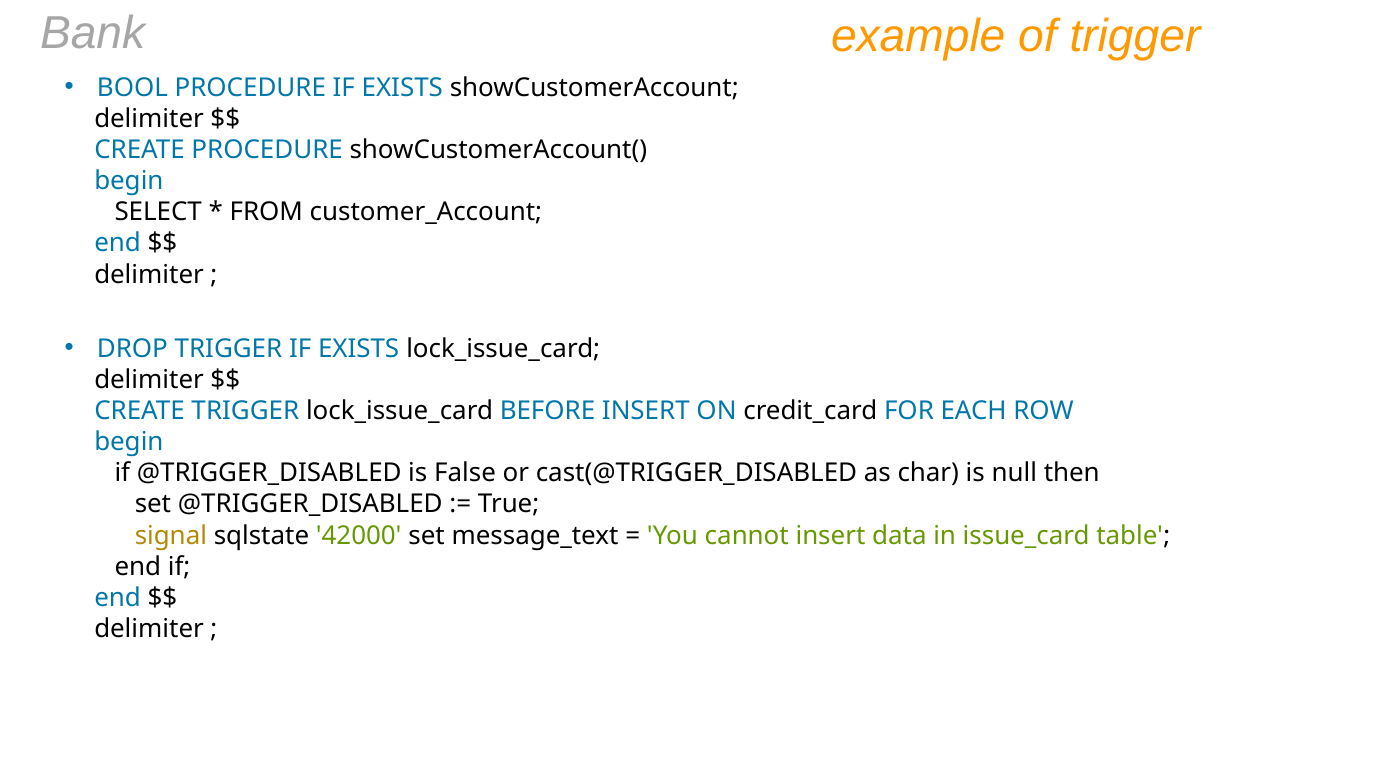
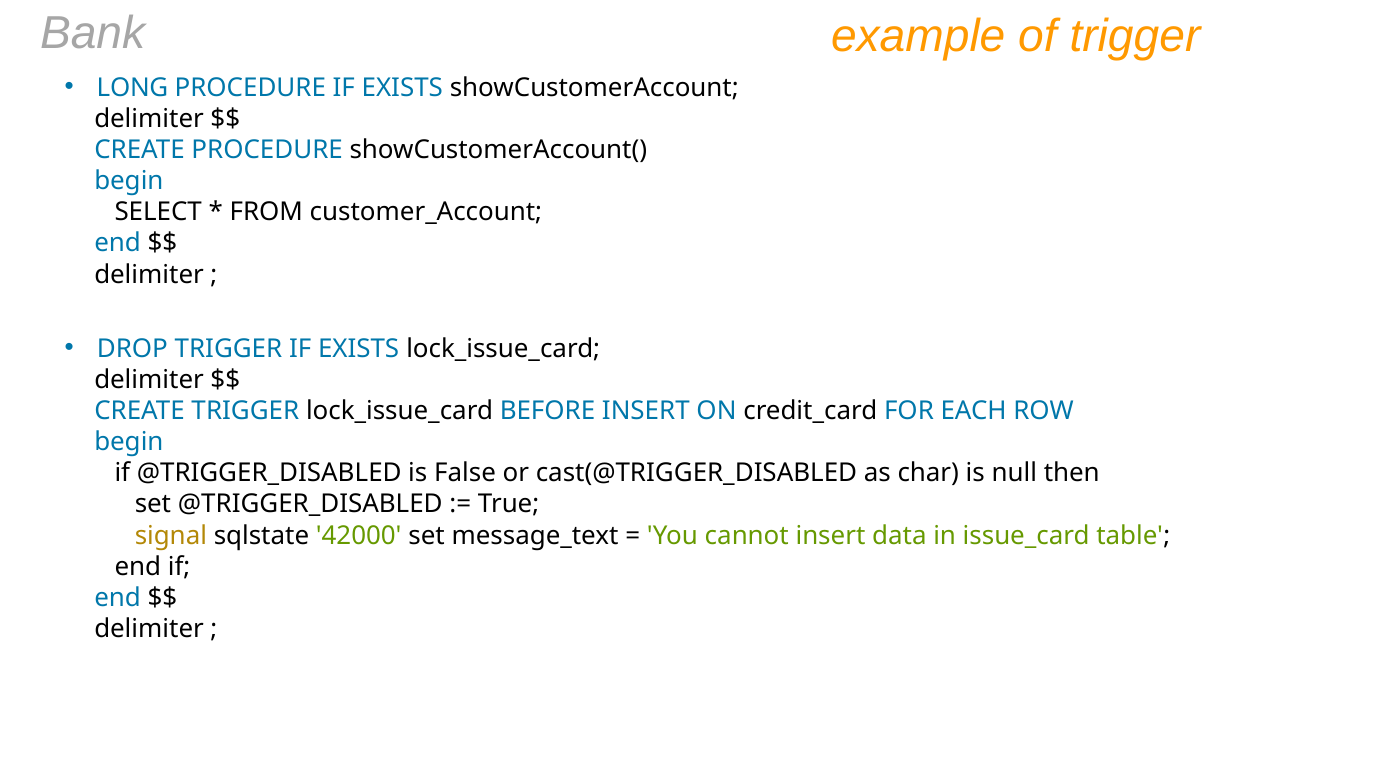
BOOL: BOOL -> LONG (133, 87)
